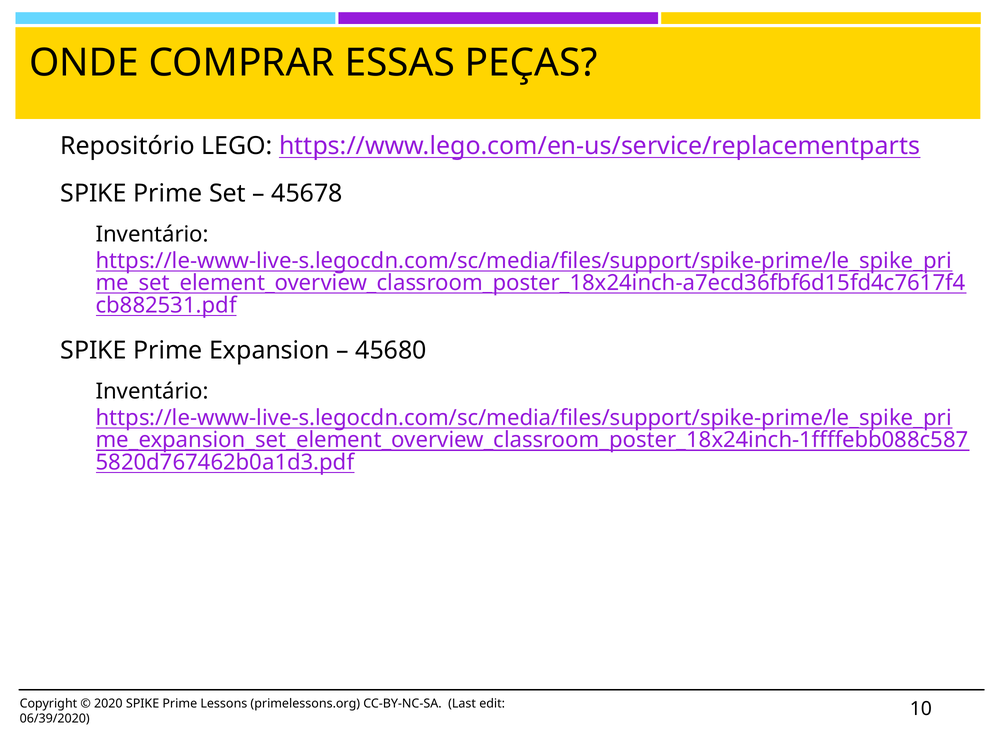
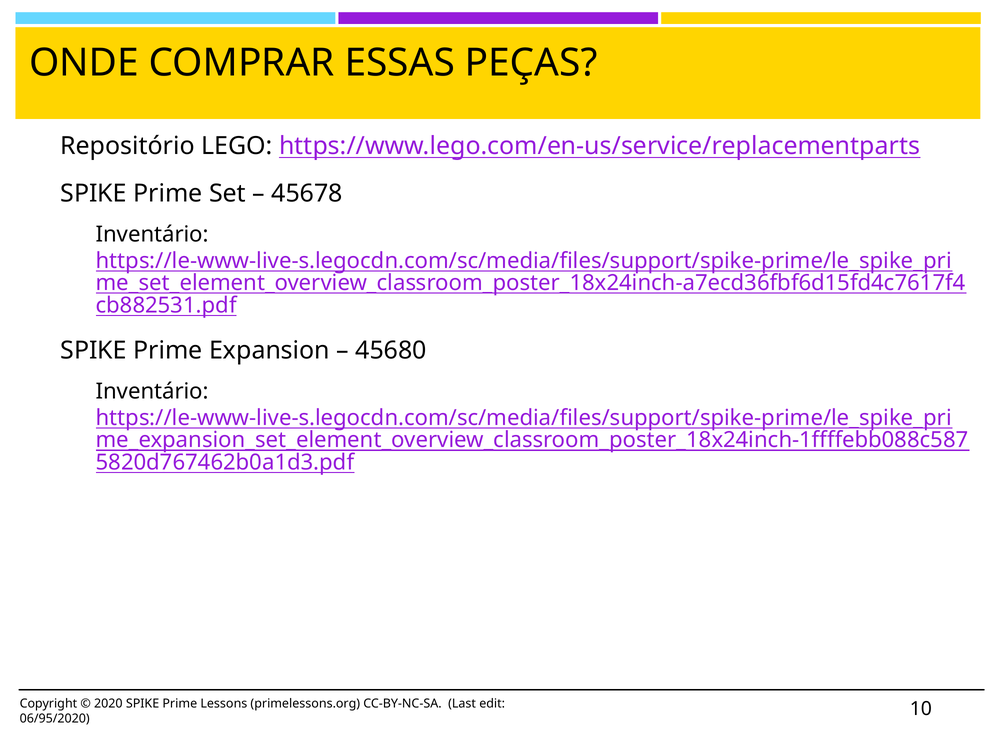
06/39/2020: 06/39/2020 -> 06/95/2020 (55, 719)
